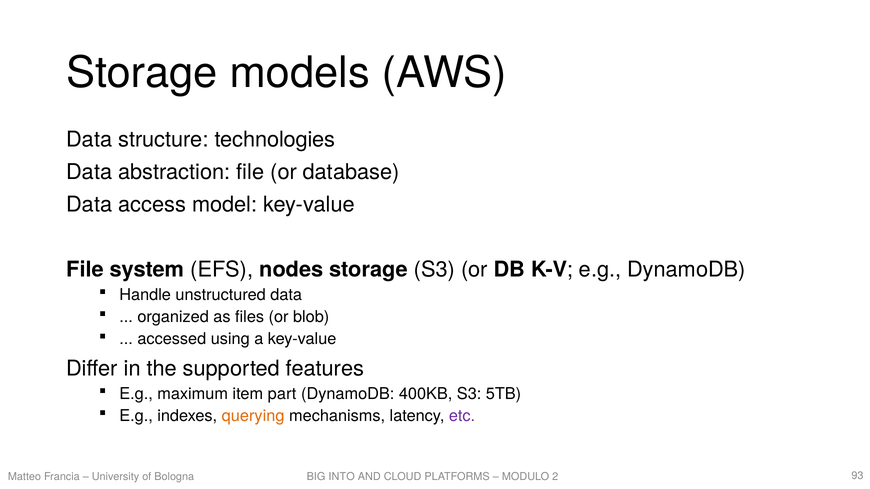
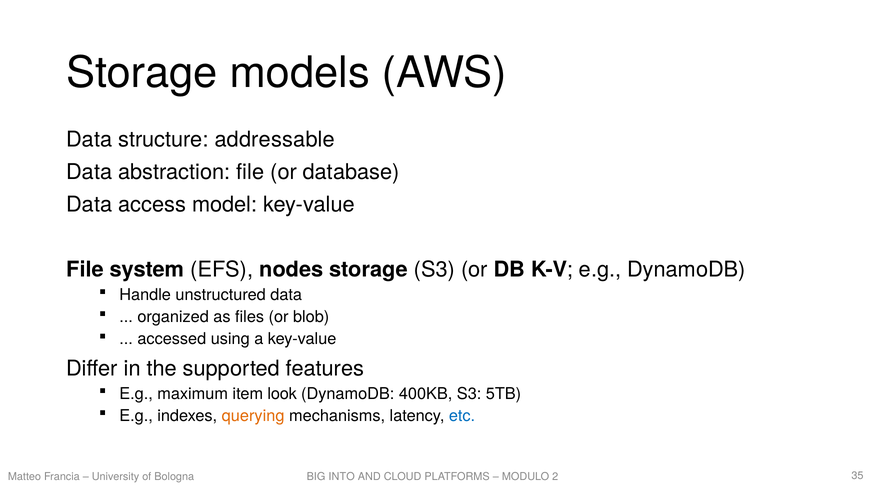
technologies: technologies -> addressable (275, 140)
part: part -> look (282, 394)
etc colour: purple -> blue (462, 416)
93: 93 -> 35 (857, 476)
